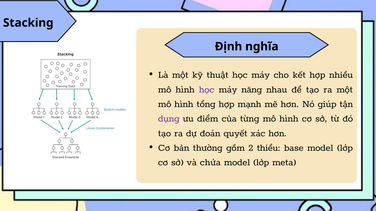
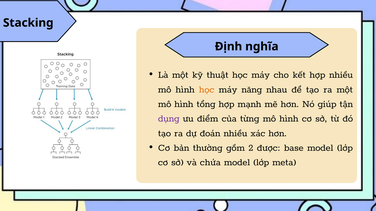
học colour: purple -> orange (207, 89)
đoán quyết: quyết -> nhiều (235, 133)
thiểu: thiểu -> được (269, 148)
